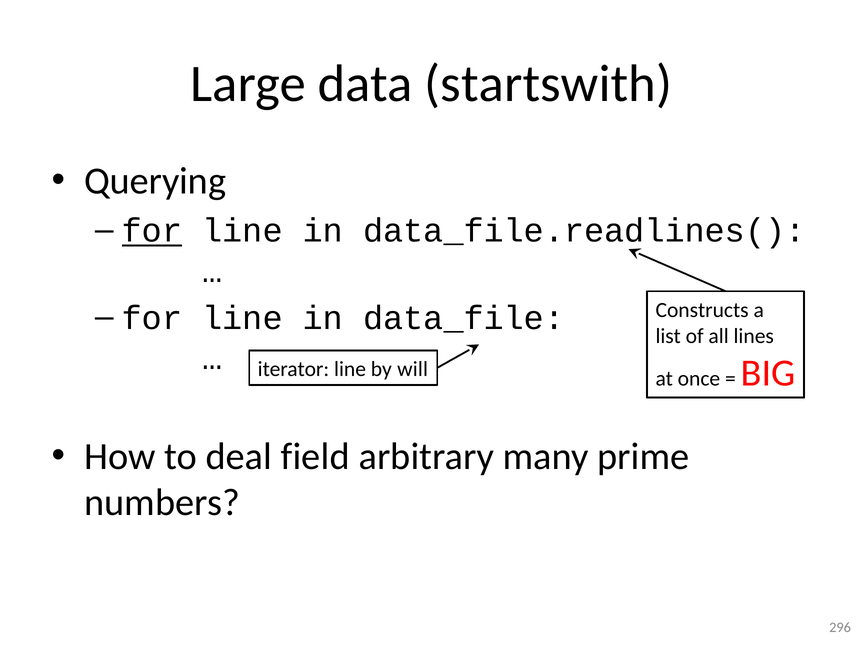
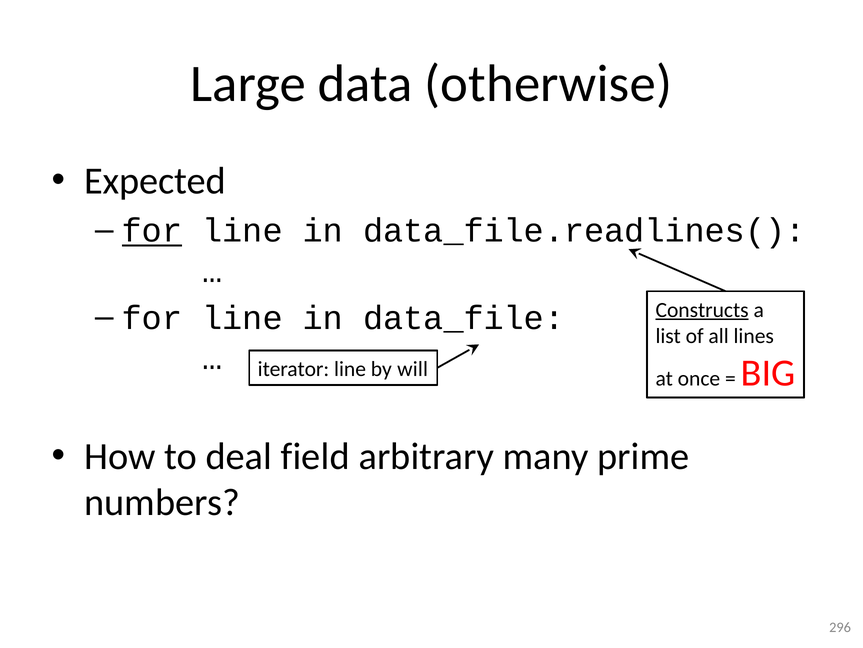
startswith: startswith -> otherwise (548, 84)
Querying: Querying -> Expected (155, 181)
Constructs underline: none -> present (702, 310)
